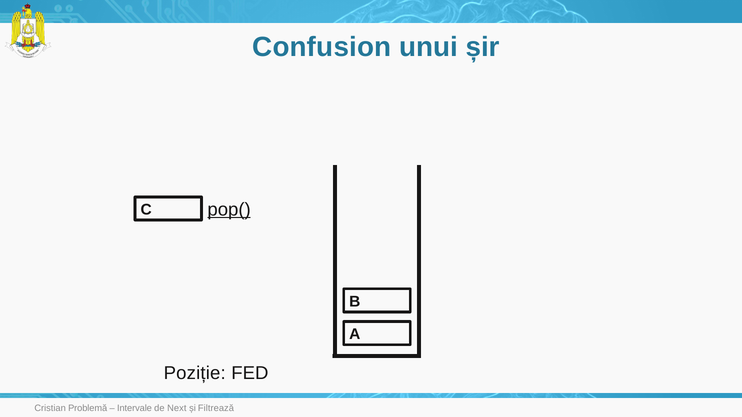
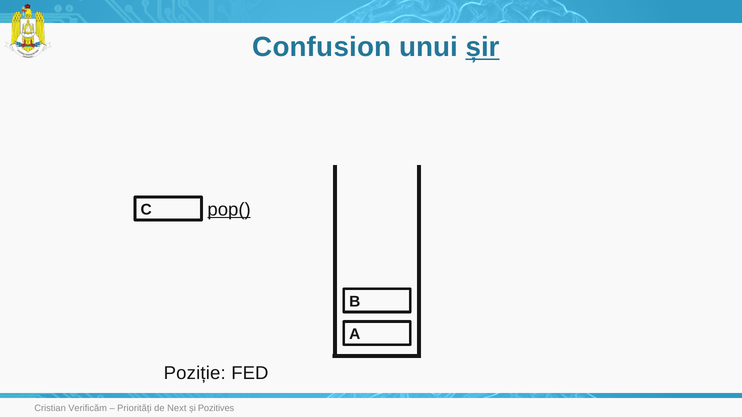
șir underline: none -> present (483, 47)
Problemă: Problemă -> Verificăm (88, 408)
Intervale: Intervale -> Priorități (134, 408)
Filtrează: Filtrează -> Pozitives (216, 408)
